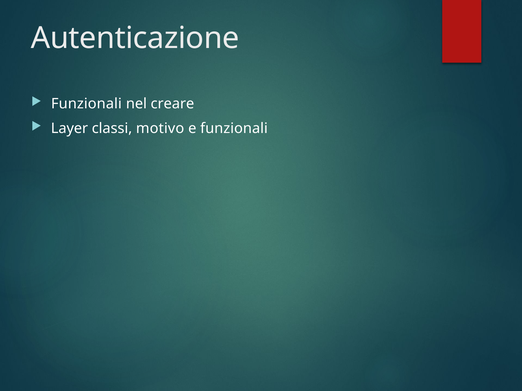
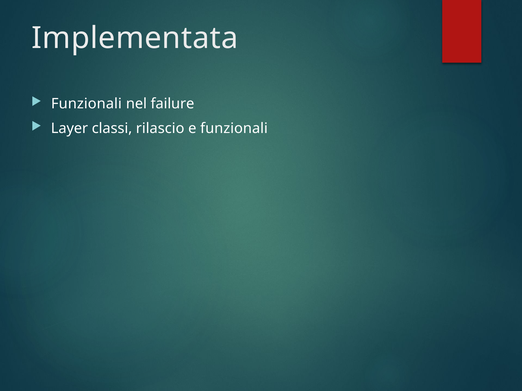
Autenticazione: Autenticazione -> Implementata (135, 38)
creare: creare -> failure (172, 104)
motivo: motivo -> rilascio (160, 129)
